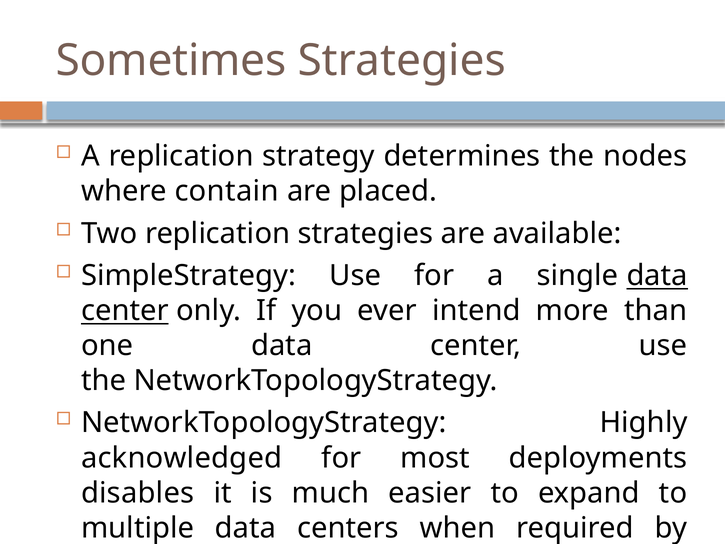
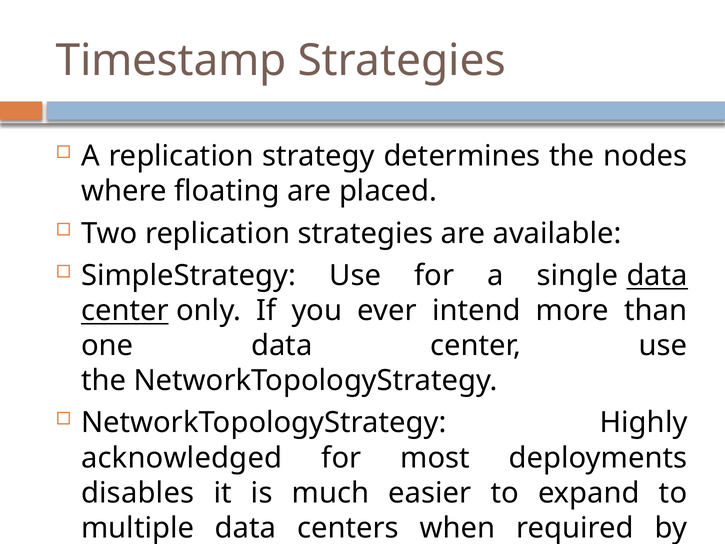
Sometimes: Sometimes -> Timestamp (171, 60)
contain: contain -> floating (227, 191)
